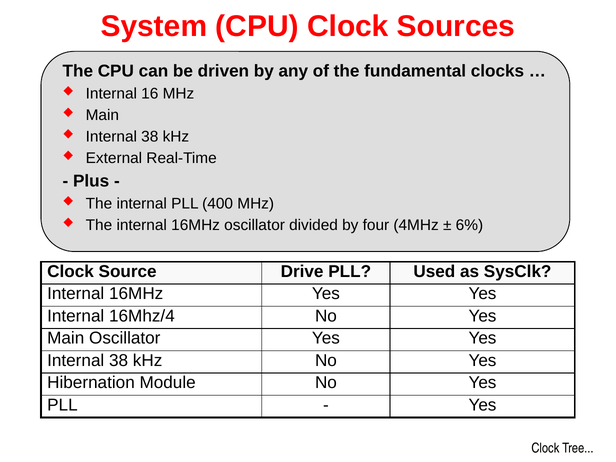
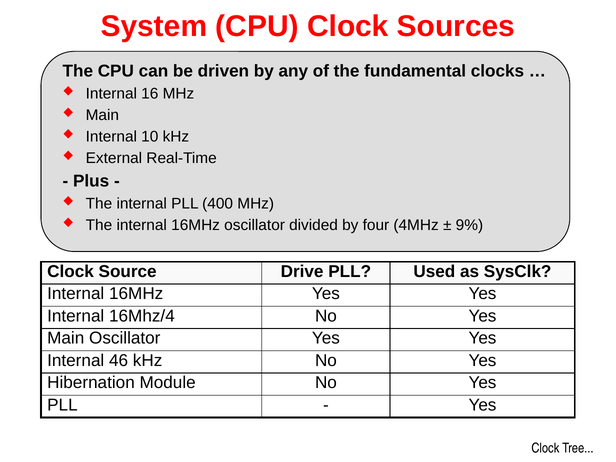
38: 38 -> 10 (150, 137)
6%: 6% -> 9% (469, 225)
38: 38 -> 46 (119, 360)
